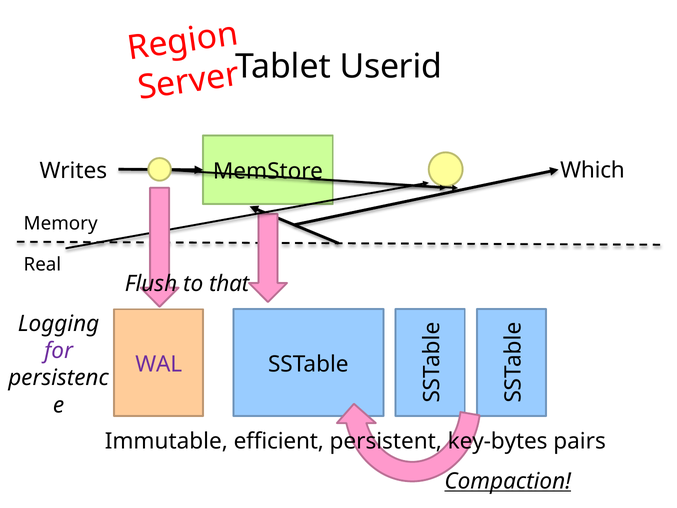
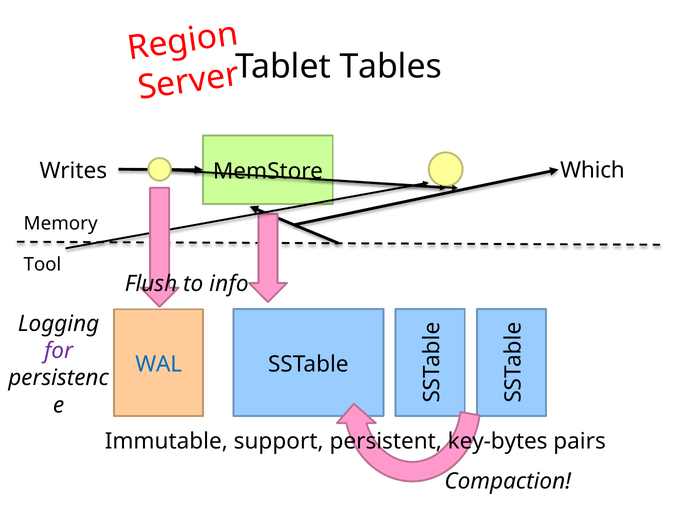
Userid: Userid -> Tables (391, 67)
Real: Real -> Tool (42, 264)
that: that -> info (229, 284)
WAL colour: purple -> blue (159, 364)
efficient: efficient -> support (279, 441)
Compaction underline: present -> none (508, 481)
